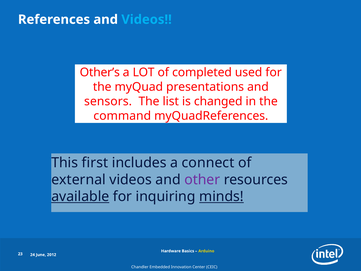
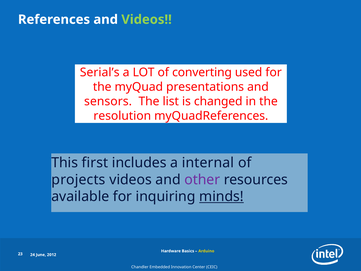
Videos colour: light blue -> light green (147, 20)
Other’s: Other’s -> Serial’s (100, 72)
completed: completed -> converting (202, 72)
command: command -> resolution (122, 116)
connect: connect -> internal (208, 163)
external: external -> projects (78, 180)
available underline: present -> none (80, 196)
